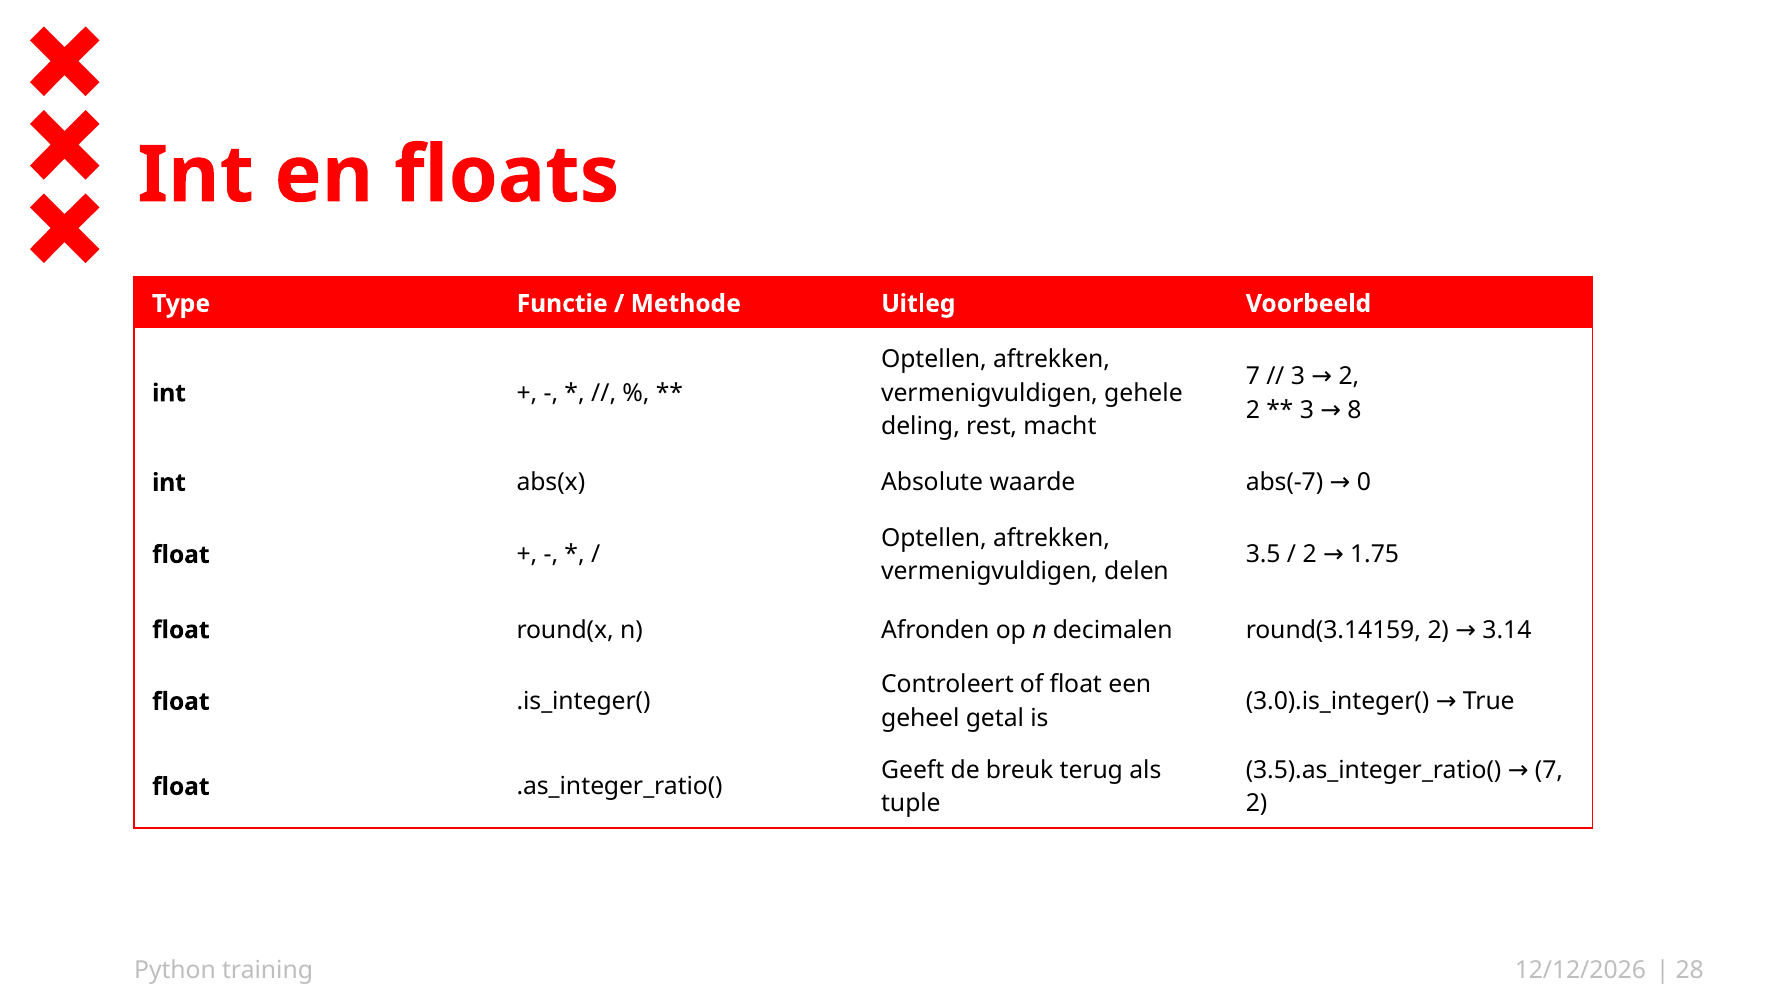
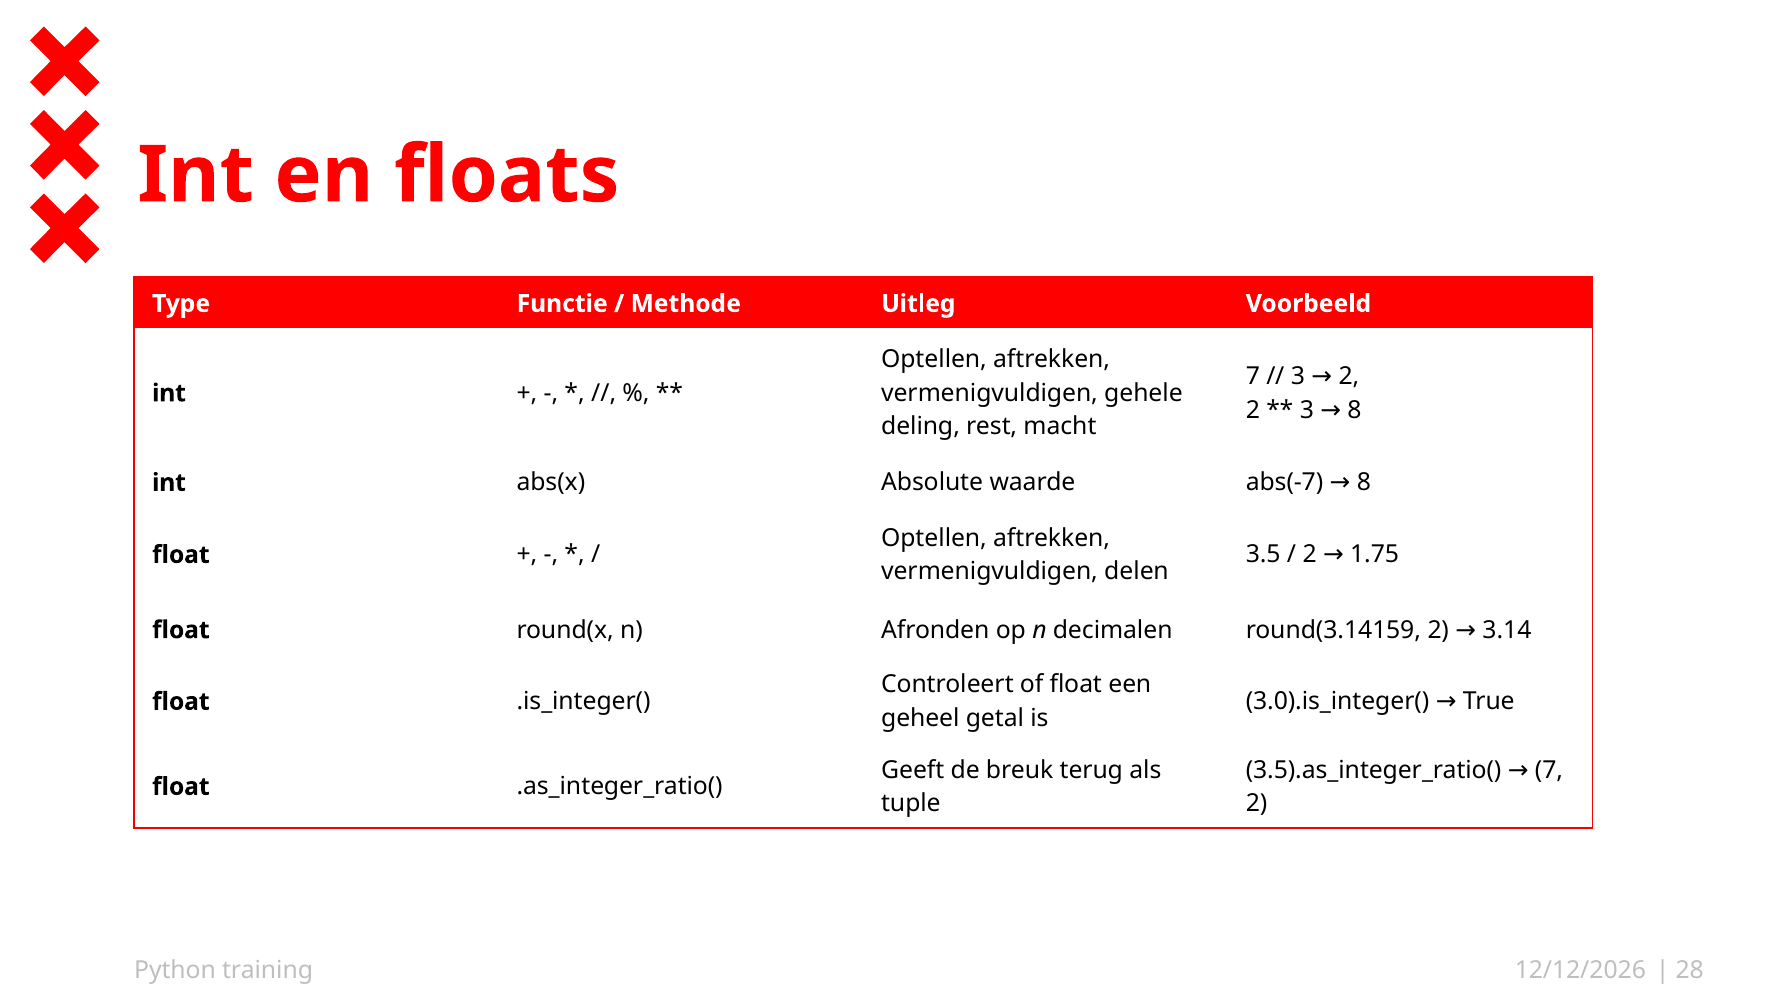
abs(-7 0: 0 -> 8 (1364, 483)
